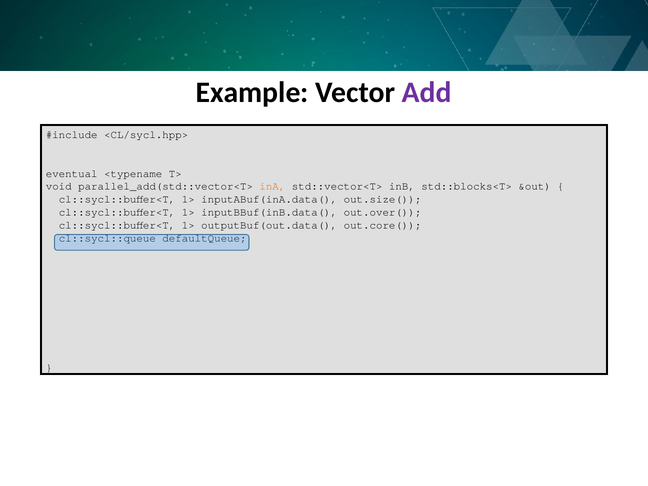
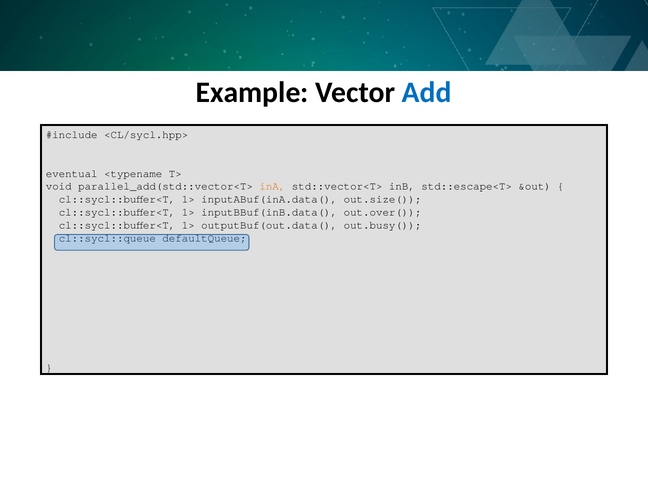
Add colour: purple -> blue (427, 93)
std::blocks<T>: std::blocks<T> -> std::escape<T> (467, 186)
out.core(: out.core( -> out.busy( (383, 225)
